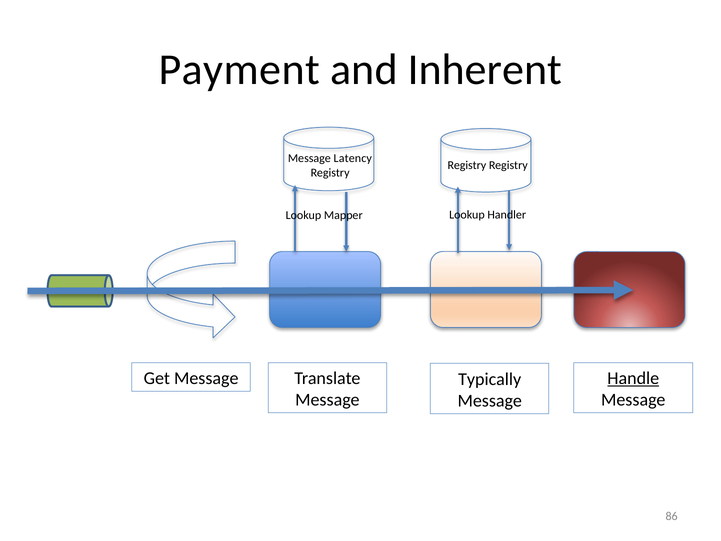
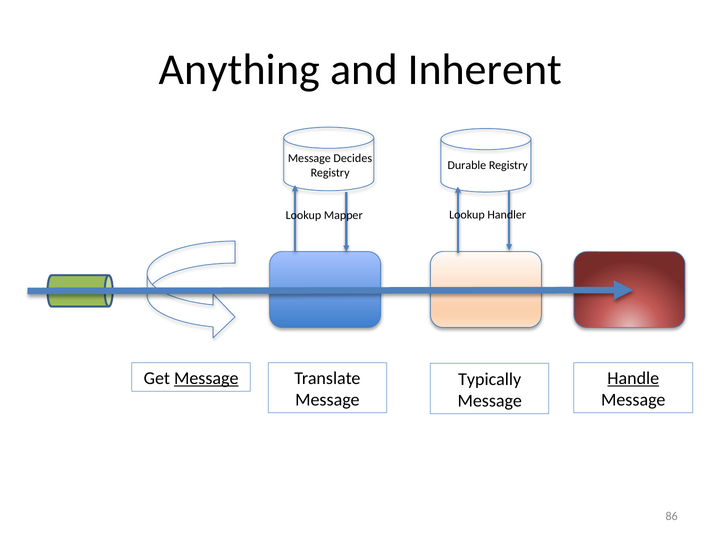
Payment: Payment -> Anything (239, 70)
Latency: Latency -> Decides (353, 158)
Registry: Registry -> Durable (467, 165)
Message underline: none -> present (206, 378)
